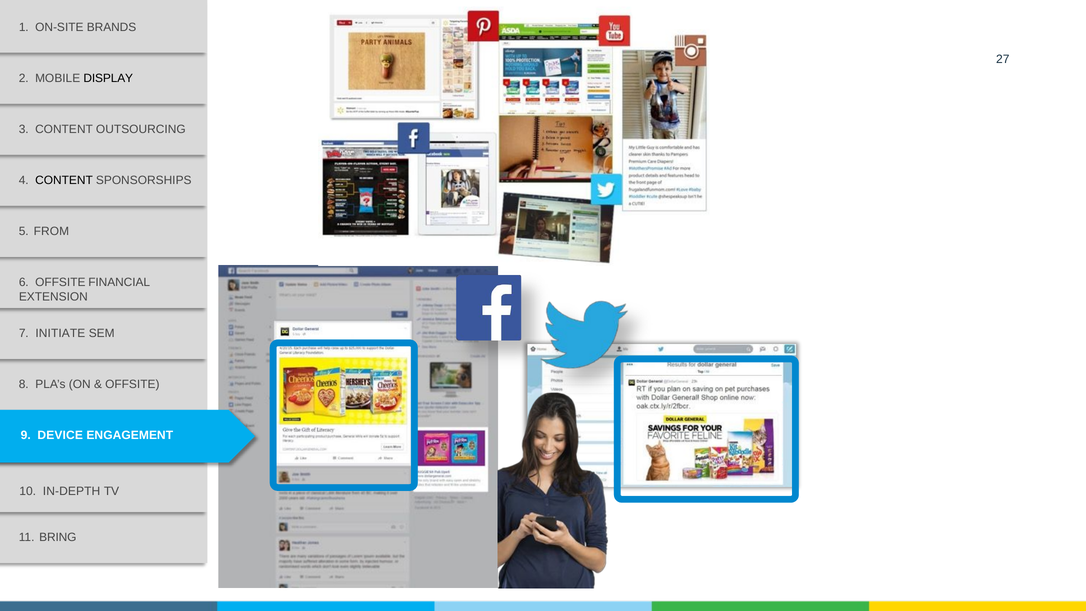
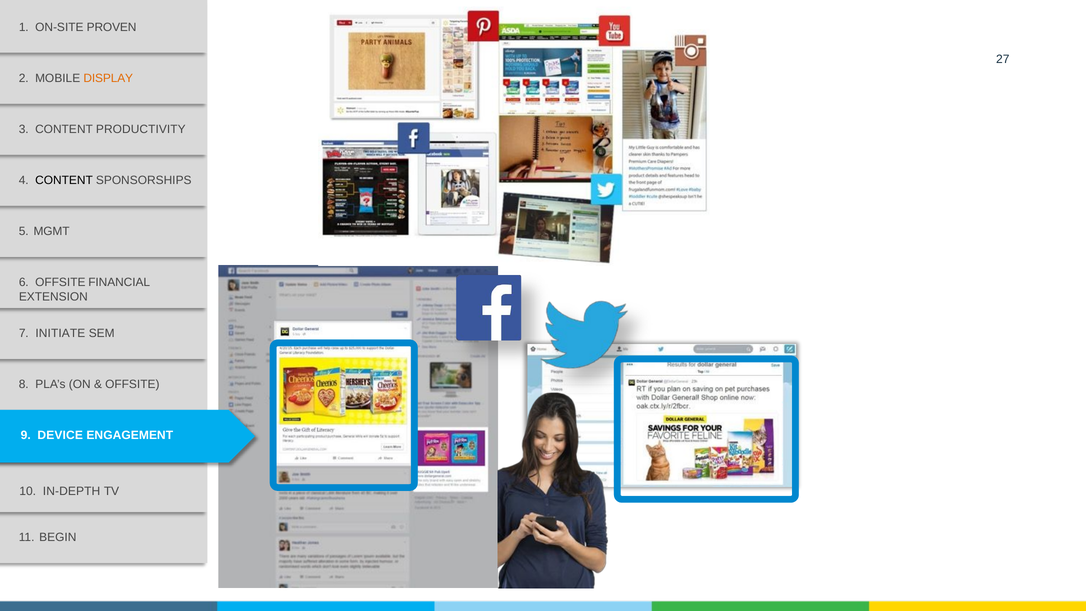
BRANDS: BRANDS -> PROVEN (112, 27)
DISPLAY colour: black -> orange (108, 78)
OUTSOURCING: OUTSOURCING -> PRODUCTIVITY (141, 129)
FROM: FROM -> MGMT (52, 231)
BRING: BRING -> BEGIN (58, 537)
